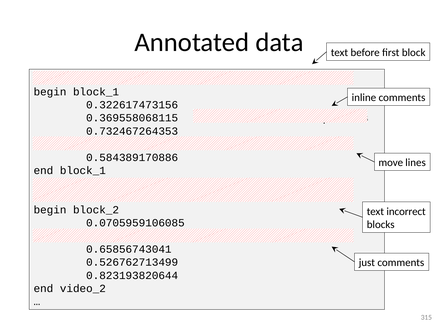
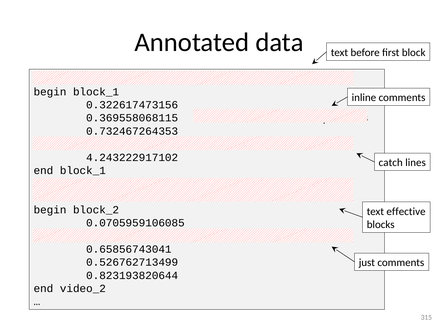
0.584389170886: 0.584389170886 -> 4.243222917102 (132, 158)
move: move -> catch (391, 163)
incorrect: incorrect -> effective (406, 212)
